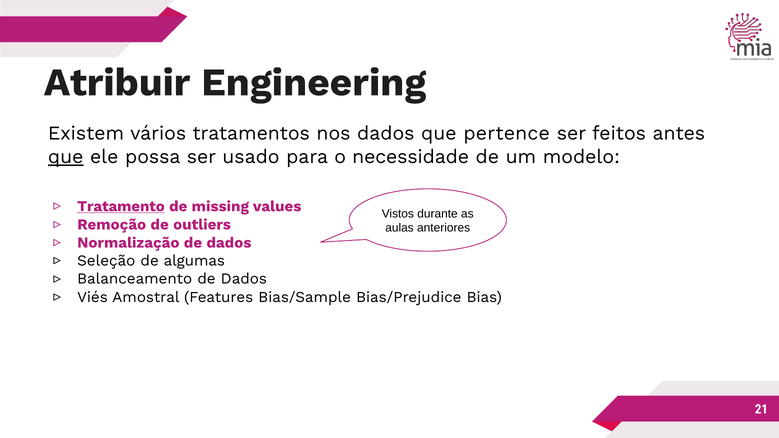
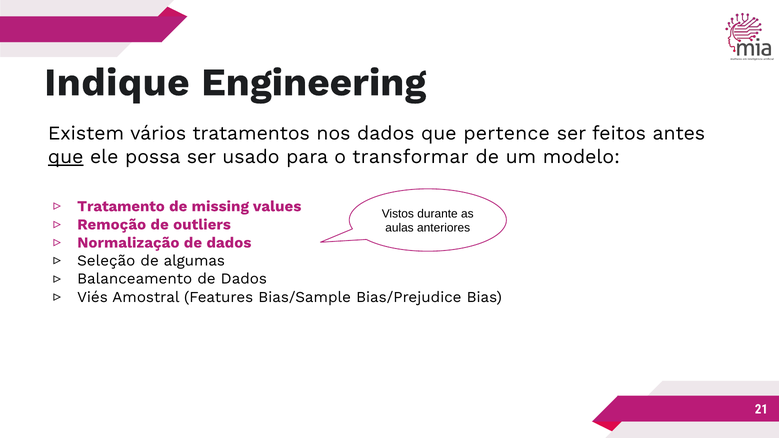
Atribuir: Atribuir -> Indique (117, 82)
necessidade: necessidade -> transformar (410, 157)
Tratamento underline: present -> none (121, 206)
